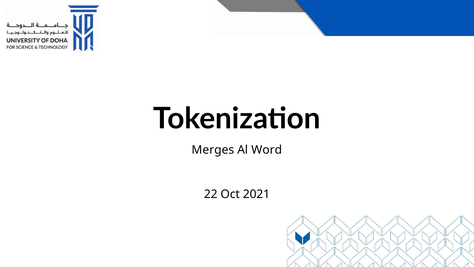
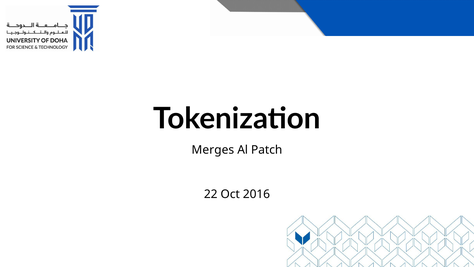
Word: Word -> Patch (267, 150)
2021: 2021 -> 2016 (256, 194)
